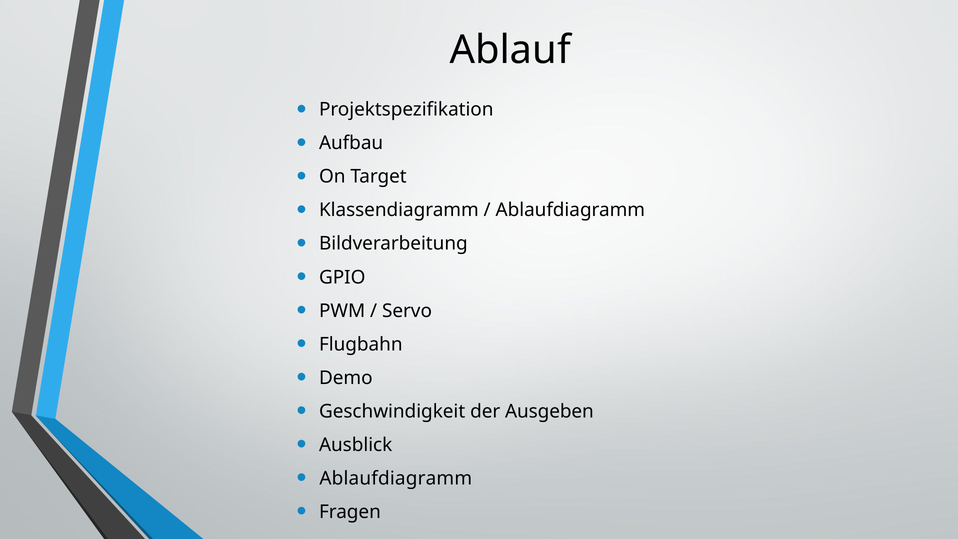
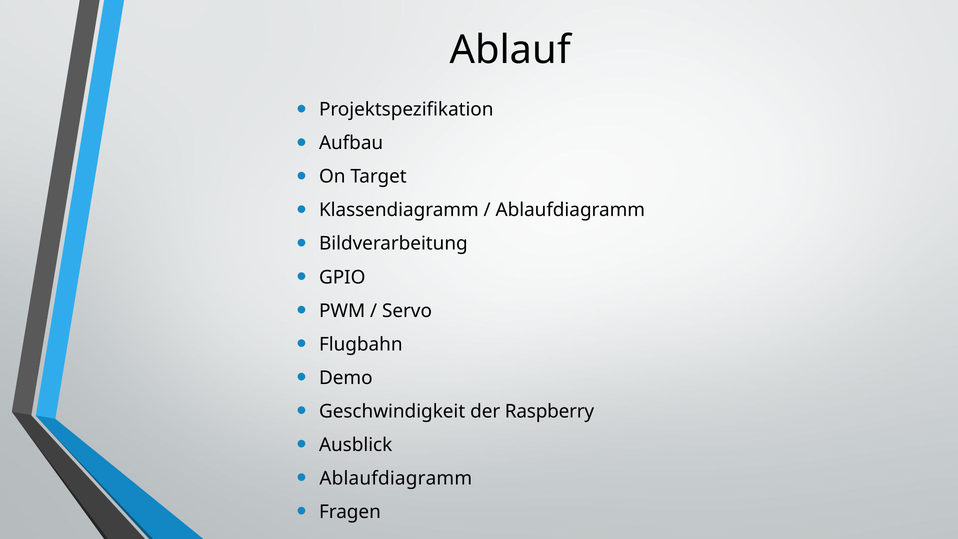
Ausgeben: Ausgeben -> Raspberry (549, 411)
